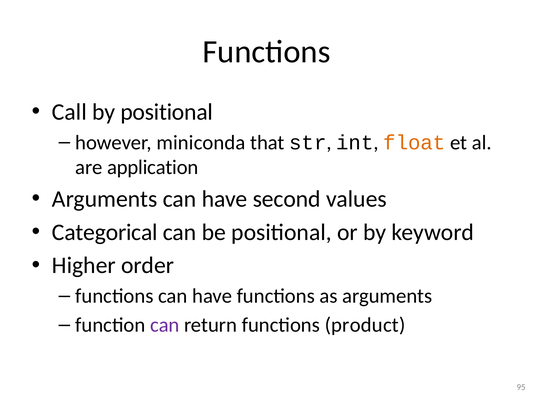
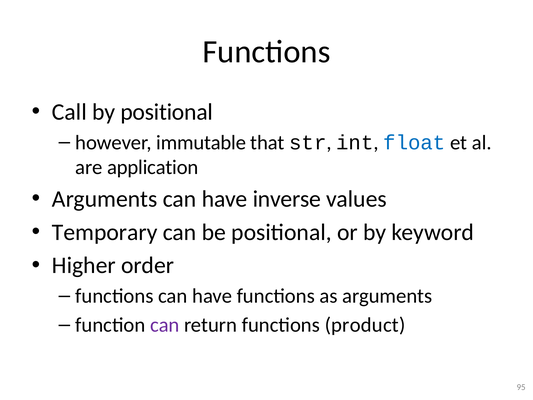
miniconda: miniconda -> immutable (201, 142)
float colour: orange -> blue (414, 142)
second: second -> inverse (287, 199)
Categorical: Categorical -> Temporary (105, 232)
